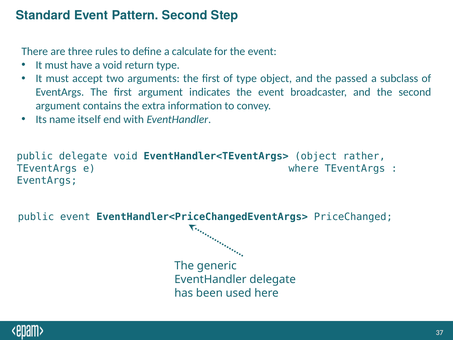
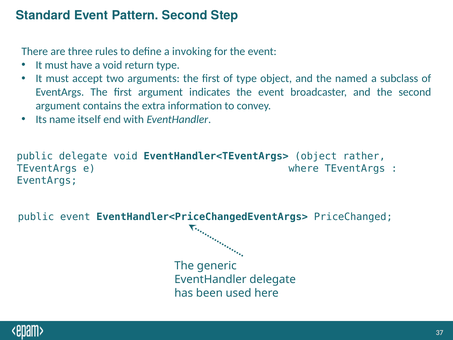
calculate: calculate -> invoking (192, 51)
passed: passed -> named (351, 78)
